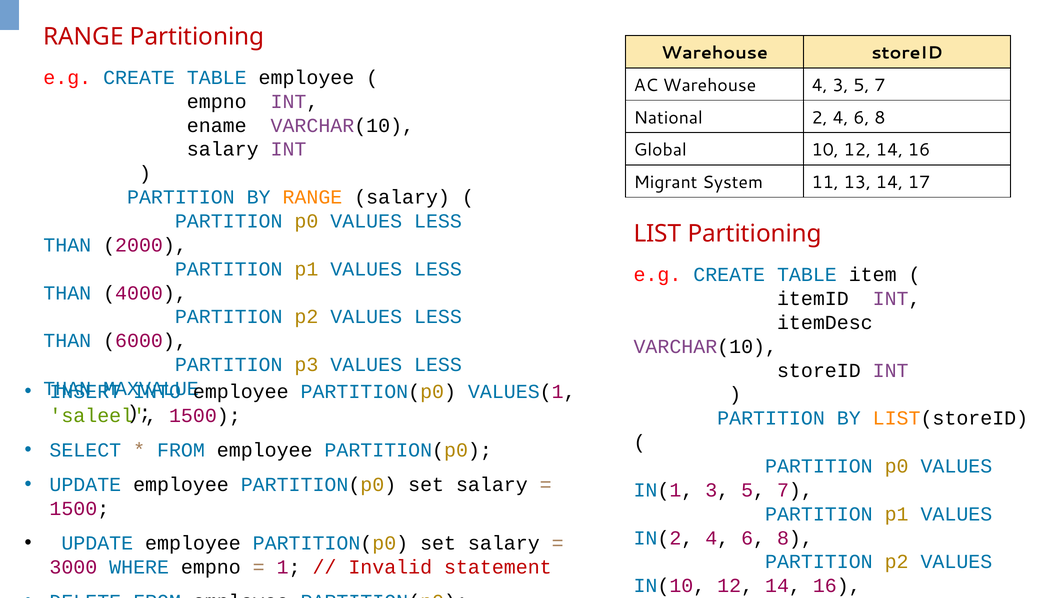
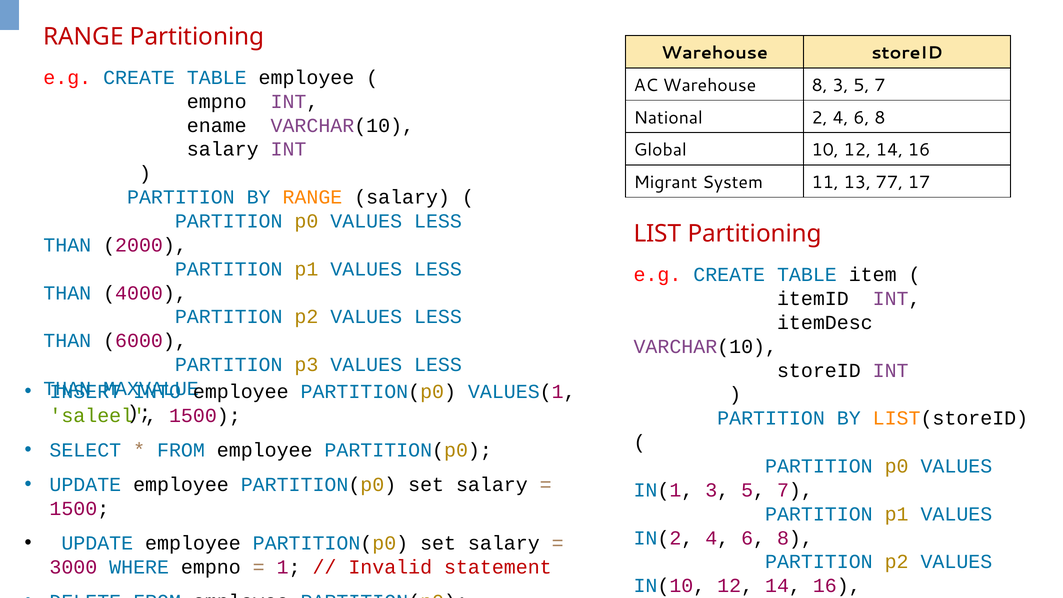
Warehouse 4: 4 -> 8 (820, 85)
13 14: 14 -> 77 (889, 182)
